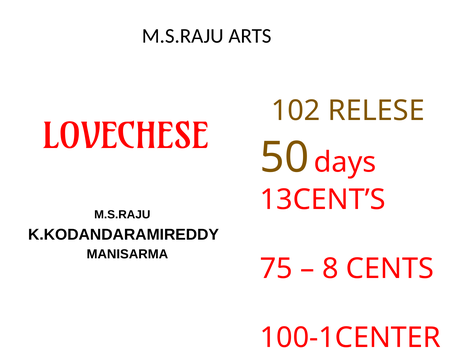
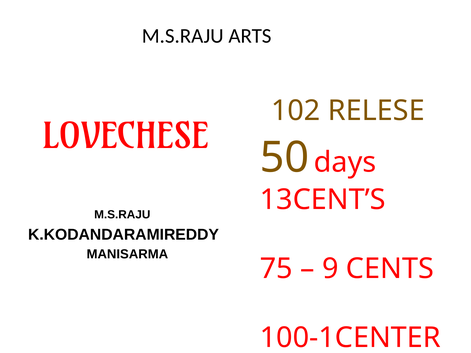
8: 8 -> 9 (330, 269)
